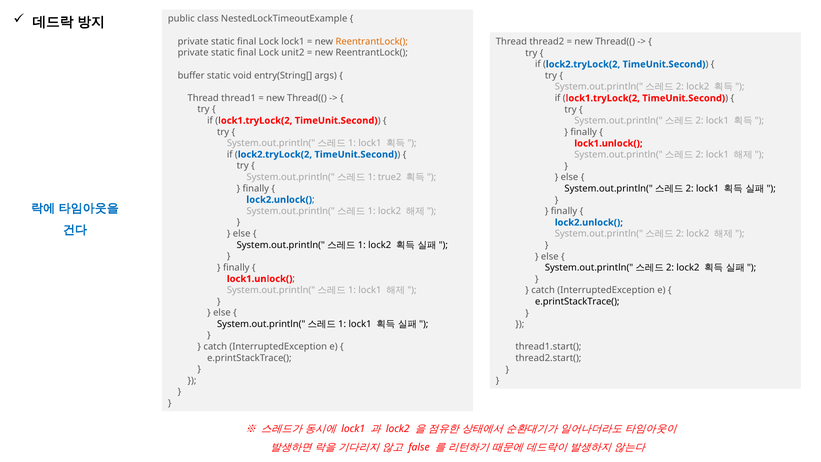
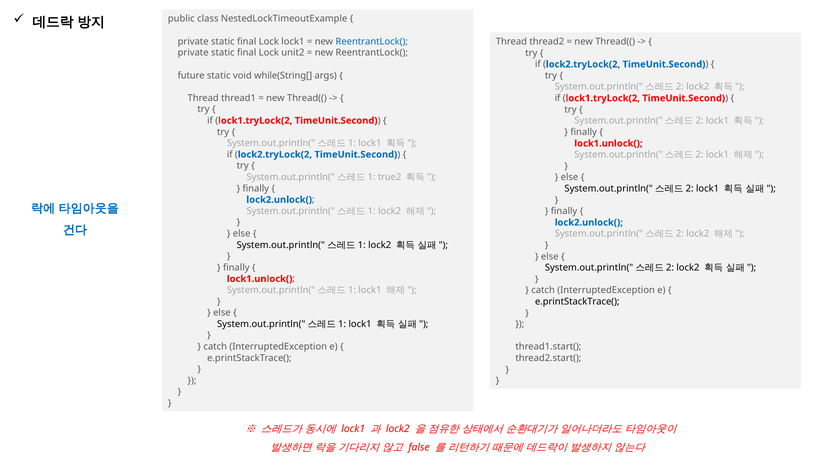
ReentrantLock( colour: orange -> blue (372, 41)
buffer: buffer -> future (191, 75)
entry(String[: entry(String[ -> while(String[ (283, 75)
